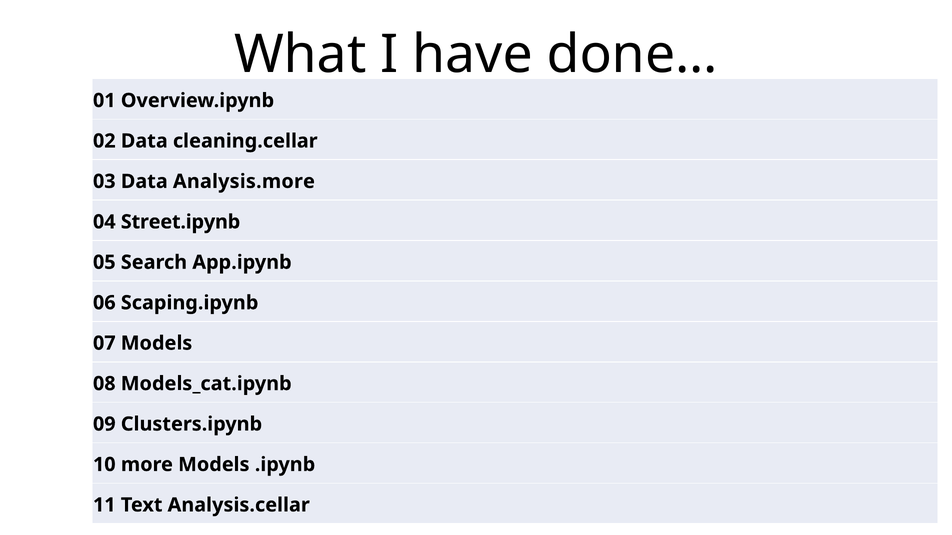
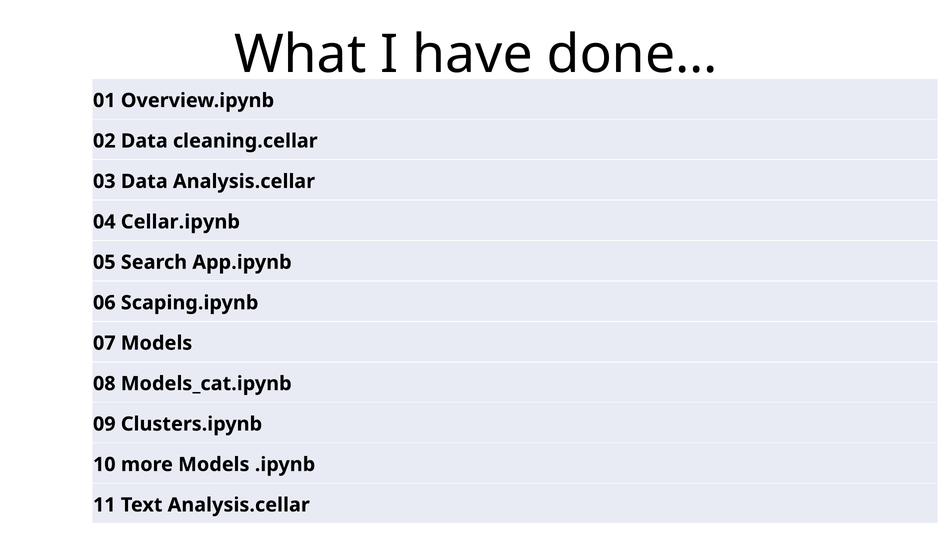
Data Analysis.more: Analysis.more -> Analysis.cellar (244, 182)
Street.ipynb: Street.ipynb -> Cellar.ipynb (180, 222)
